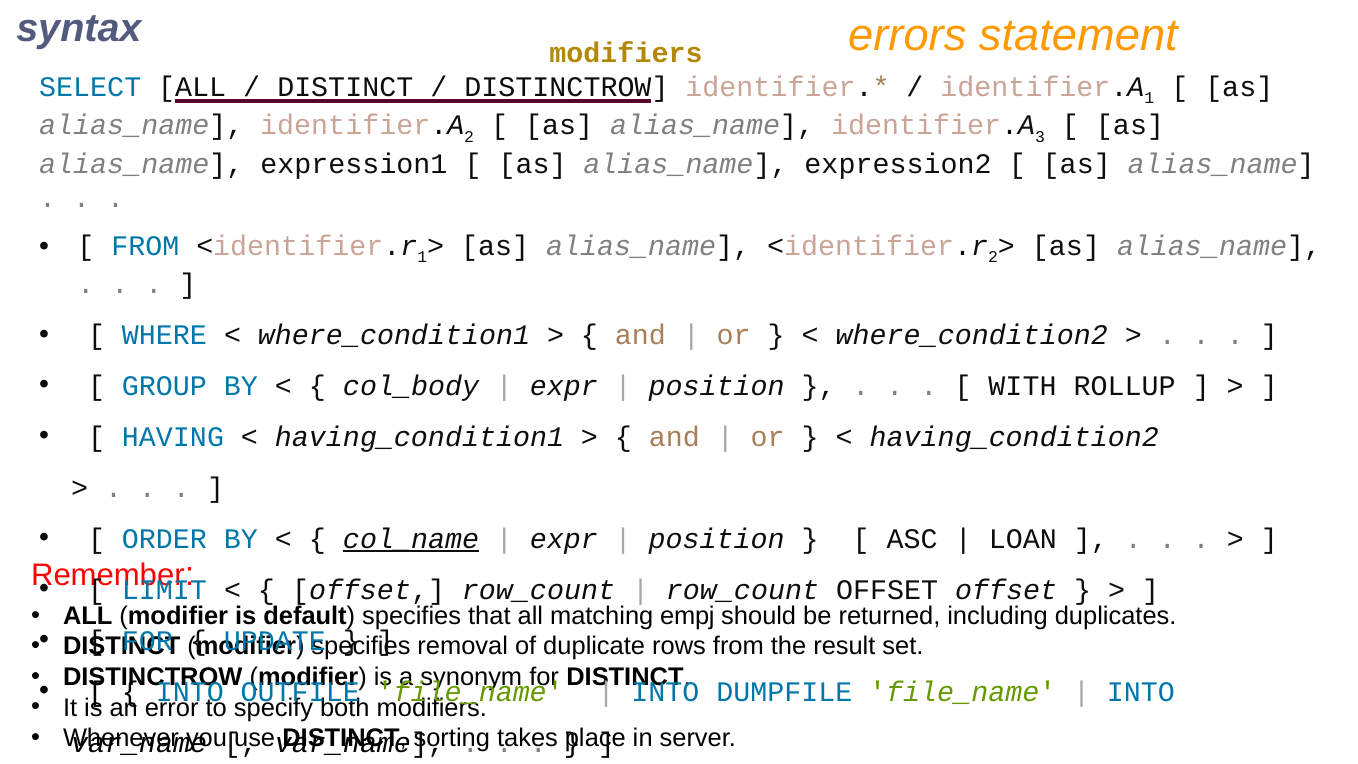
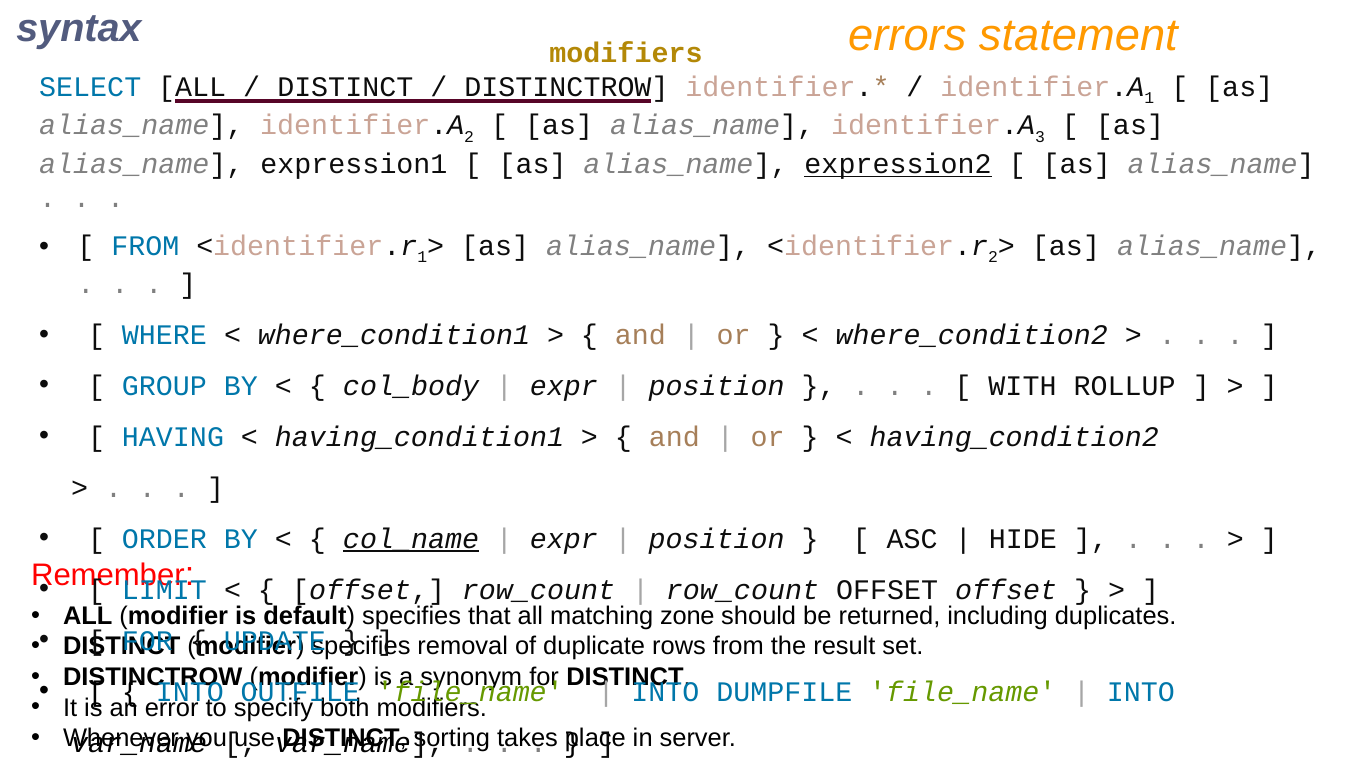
expression2 underline: none -> present (898, 164)
LOAN: LOAN -> HIDE (1023, 539)
empj: empj -> zone (687, 616)
